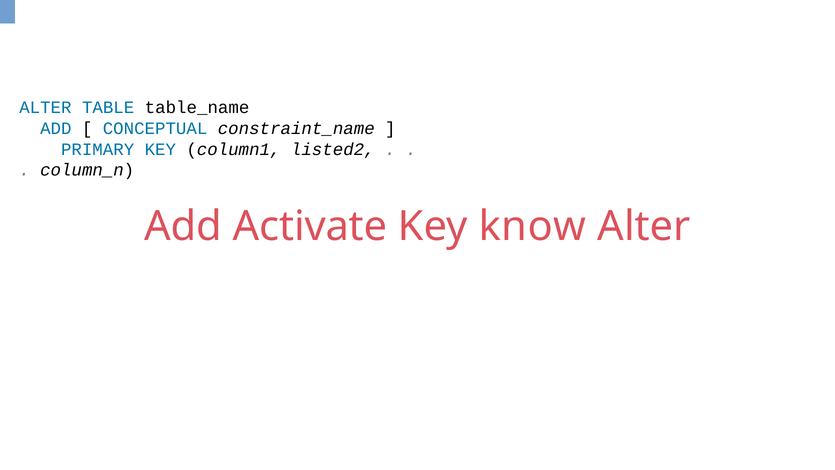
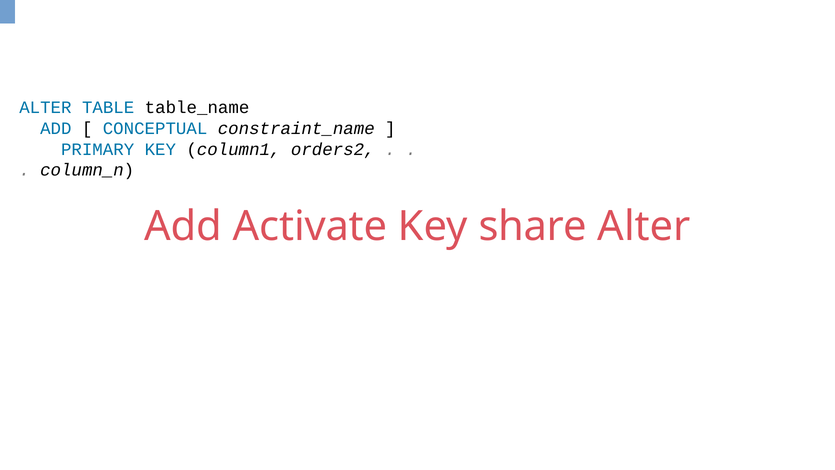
listed2: listed2 -> orders2 (333, 149)
know: know -> share (533, 226)
